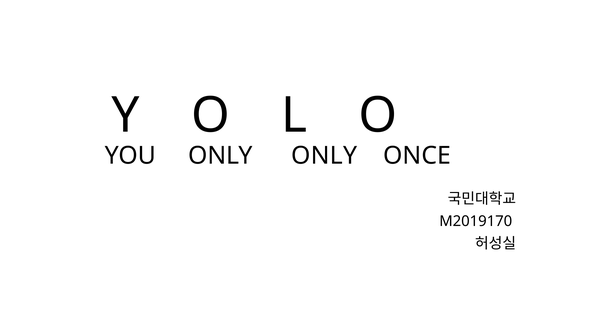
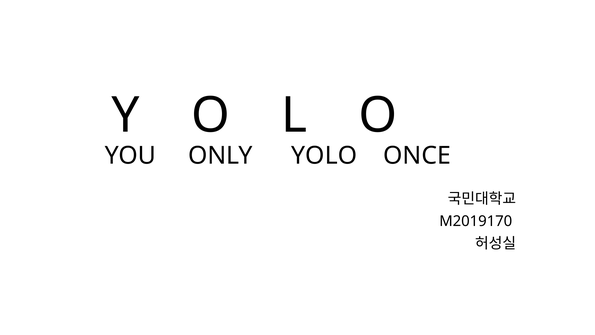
ONLY ONLY: ONLY -> YOLO (324, 156)
